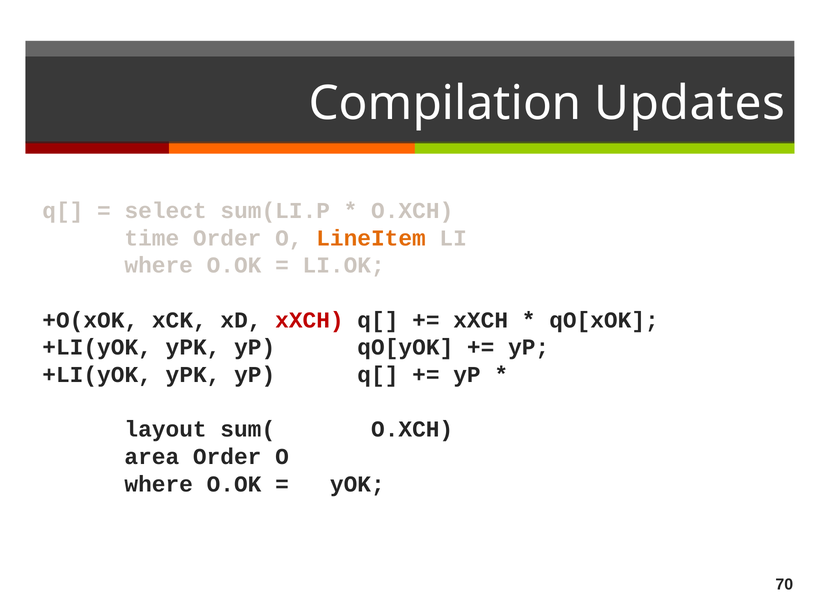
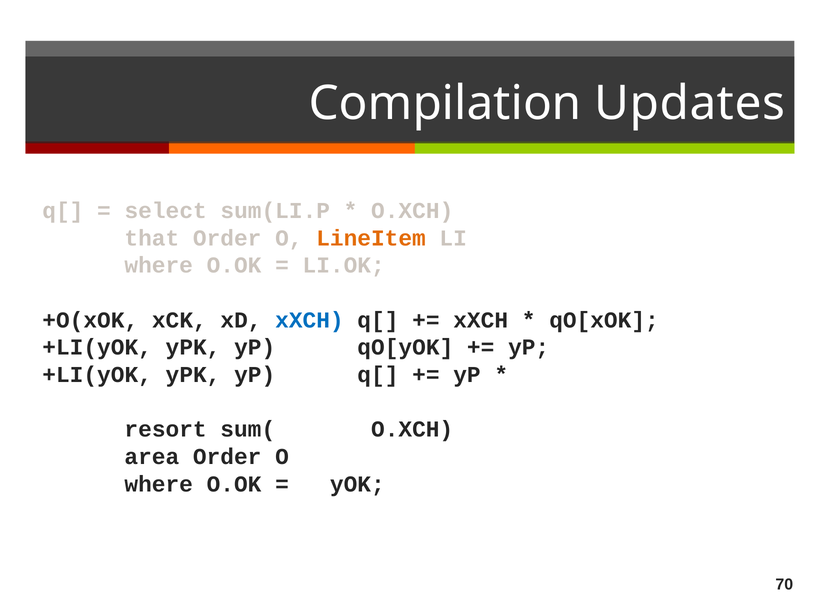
time: time -> that (152, 238)
xXCH colour: red -> blue (309, 320)
layout: layout -> resort (166, 429)
